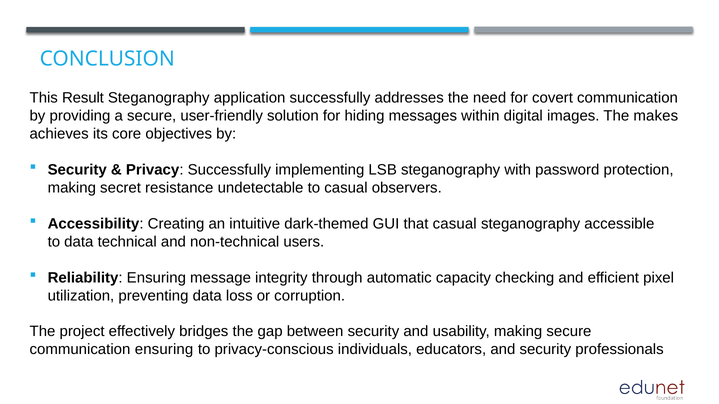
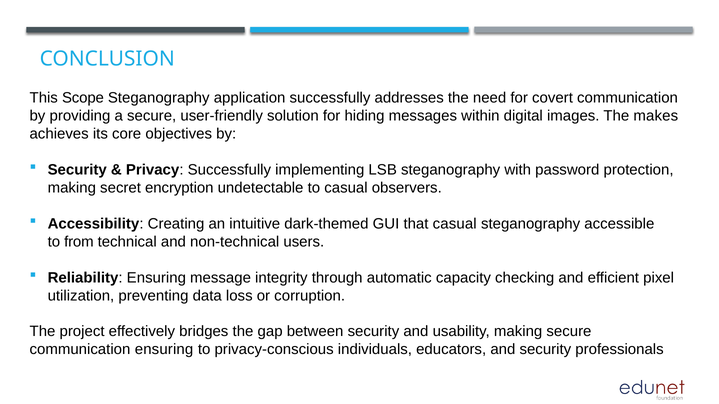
Result: Result -> Scope (83, 98)
resistance: resistance -> encryption (179, 188)
to data: data -> from (79, 242)
